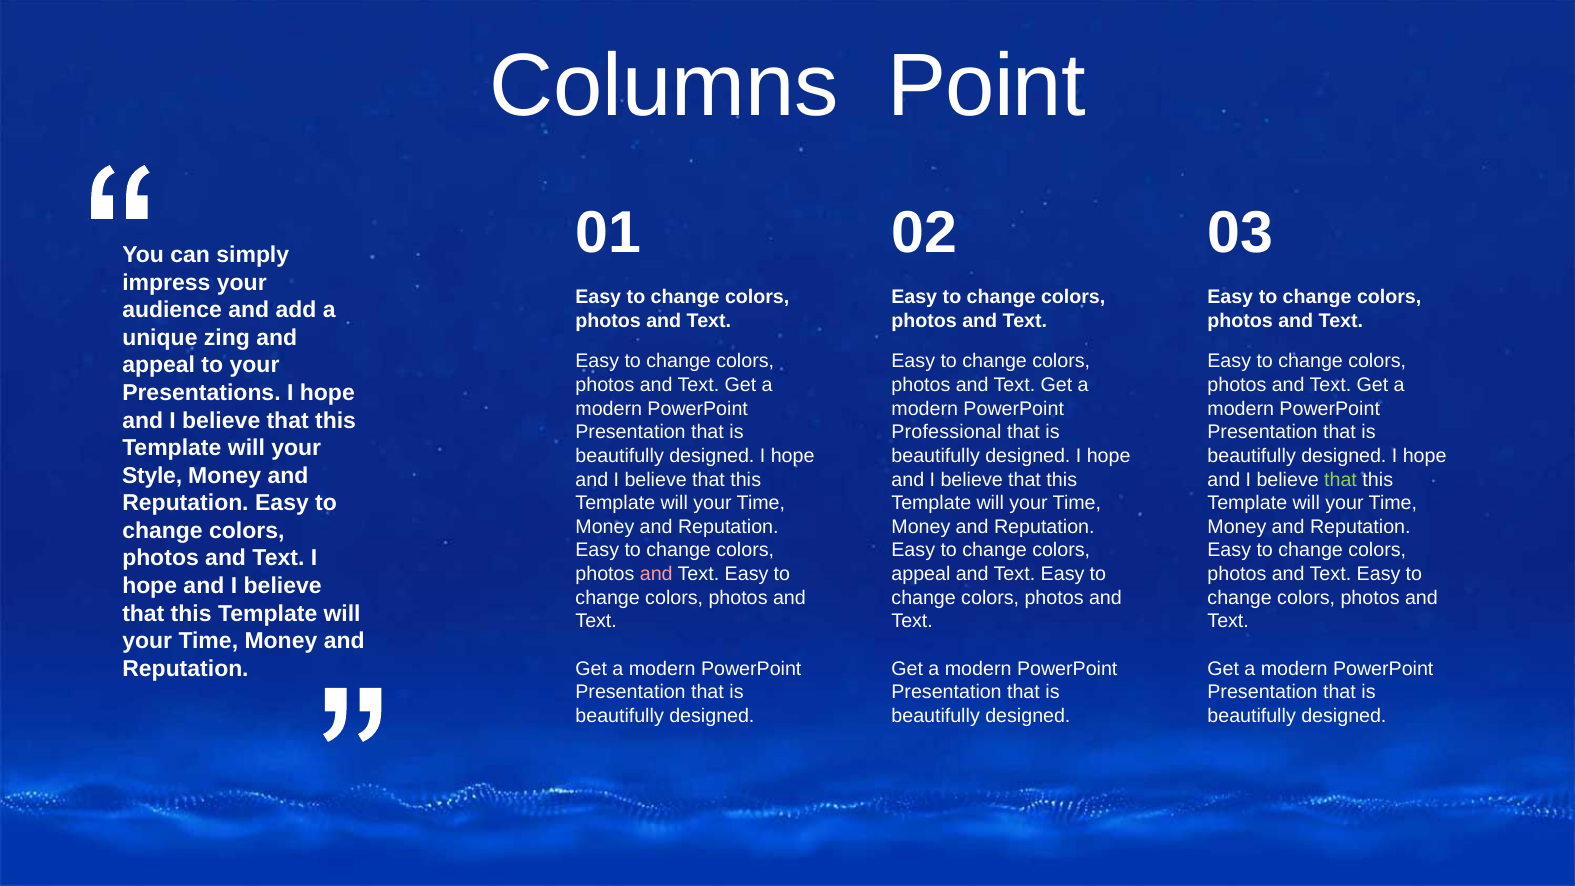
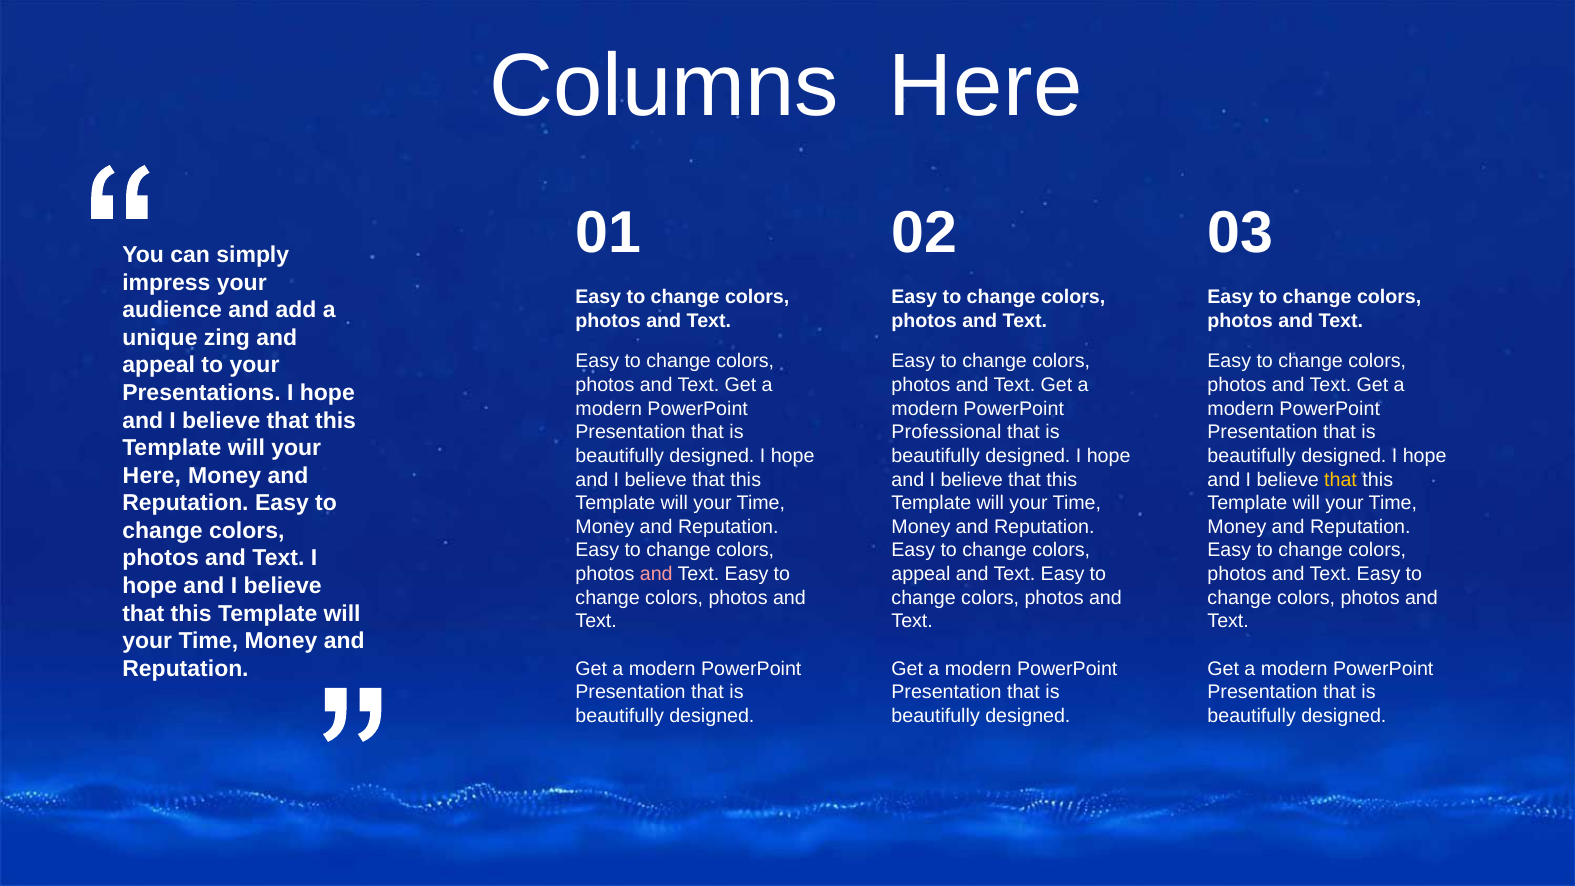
Columns Point: Point -> Here (986, 86)
Style: Style -> Here (152, 476)
that colour: light green -> yellow (1341, 480)
